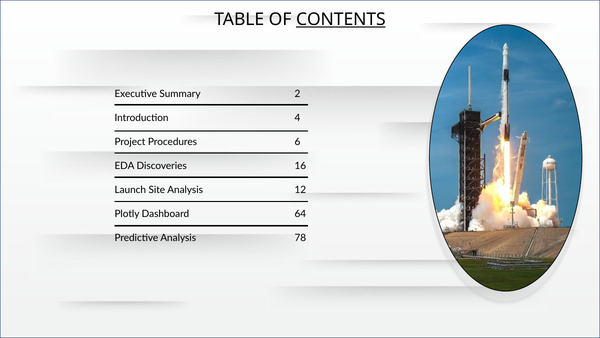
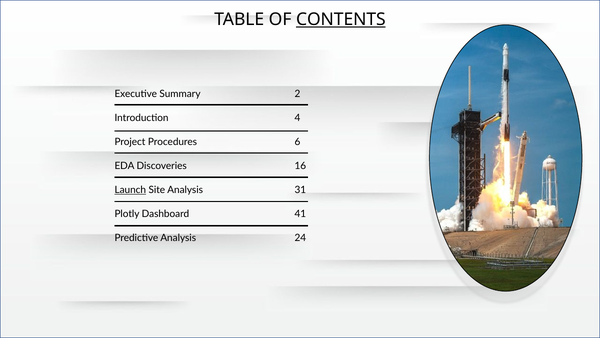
Launch underline: none -> present (130, 190)
12: 12 -> 31 (300, 190)
64: 64 -> 41 (300, 214)
78: 78 -> 24 (300, 238)
